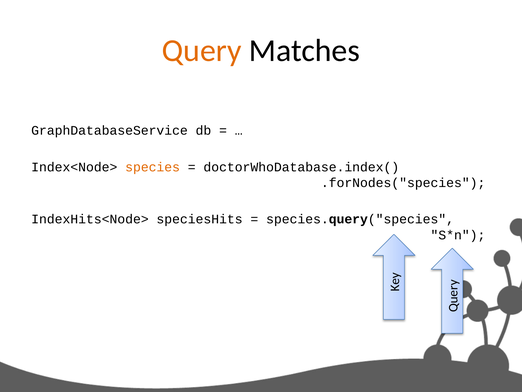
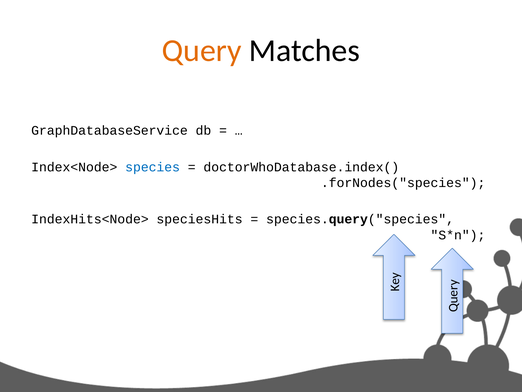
species colour: orange -> blue (153, 167)
